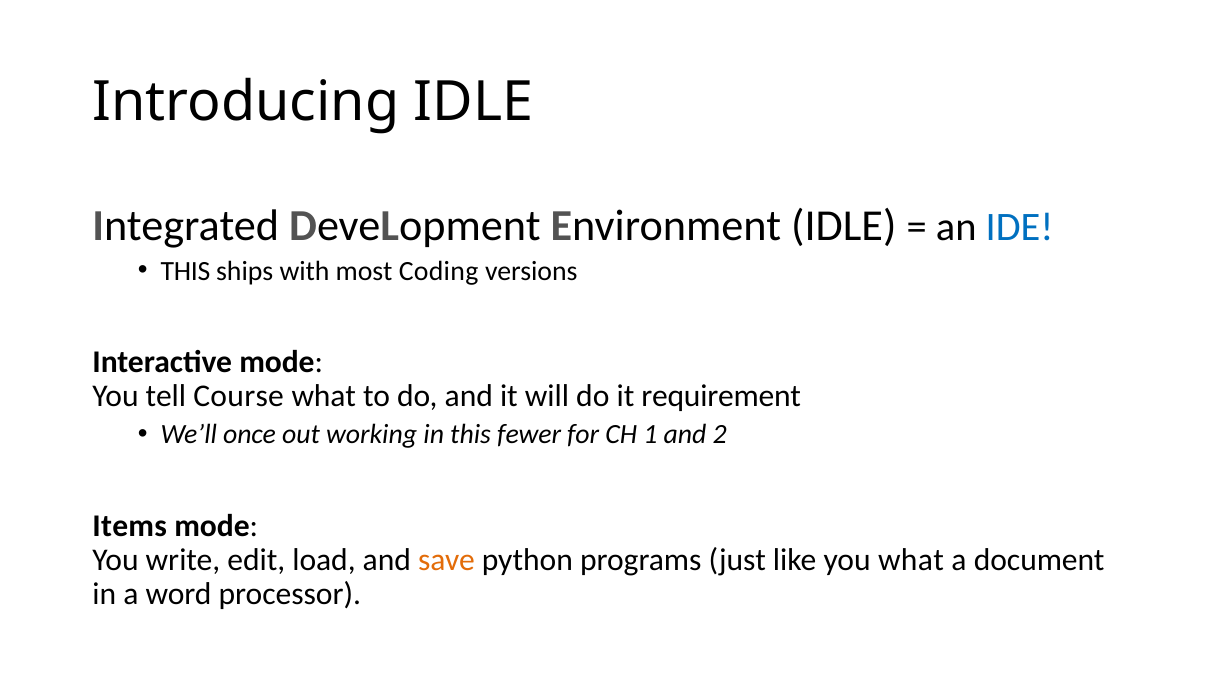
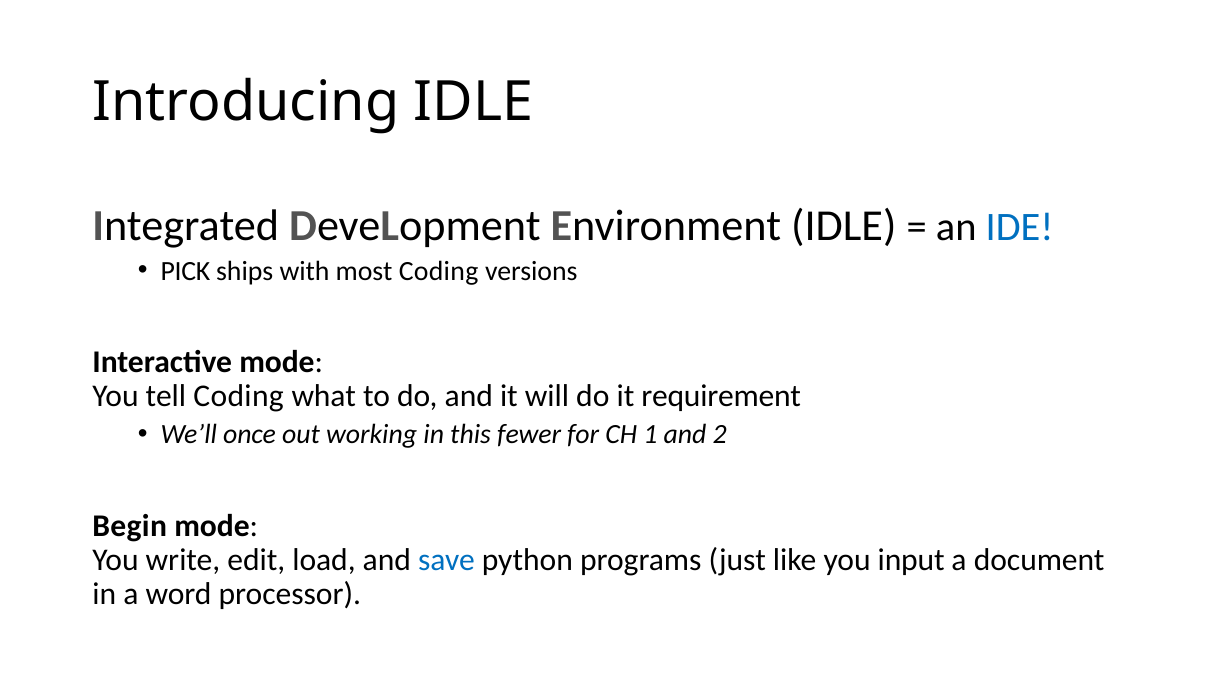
THIS: THIS -> PICK (185, 271)
tell Course: Course -> Coding (239, 397)
Items: Items -> Begin (130, 526)
save colour: orange -> blue (447, 560)
you what: what -> input (911, 560)
